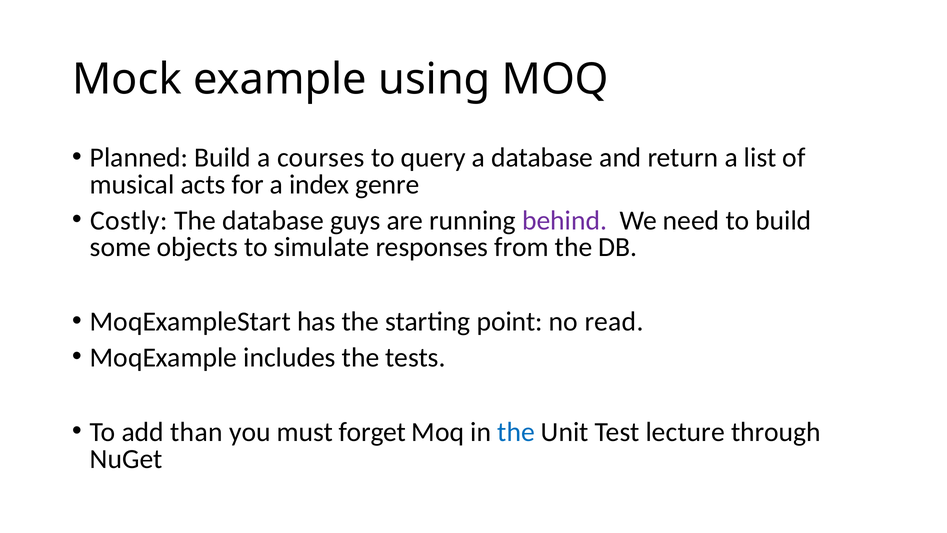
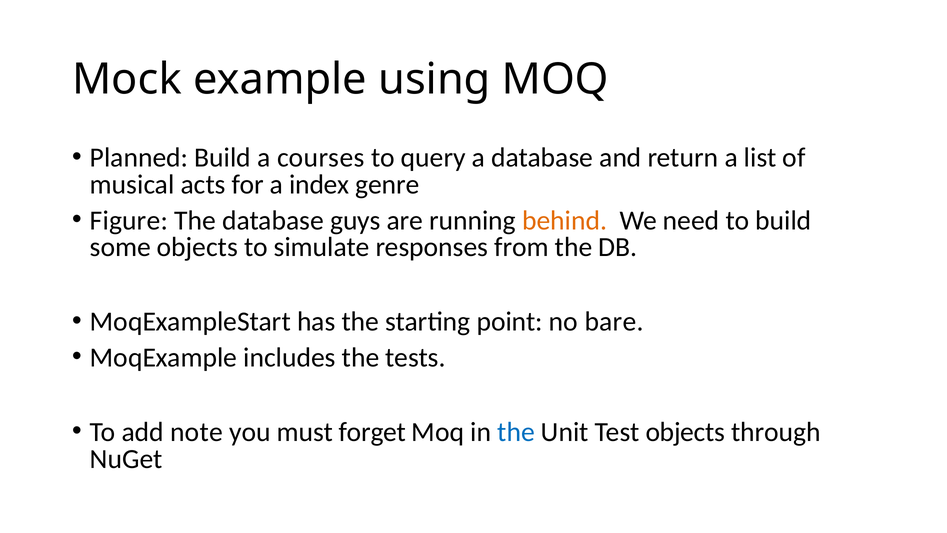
Costly: Costly -> Figure (129, 220)
behind colour: purple -> orange (565, 220)
read: read -> bare (614, 322)
than: than -> note (196, 432)
Test lecture: lecture -> objects (685, 432)
